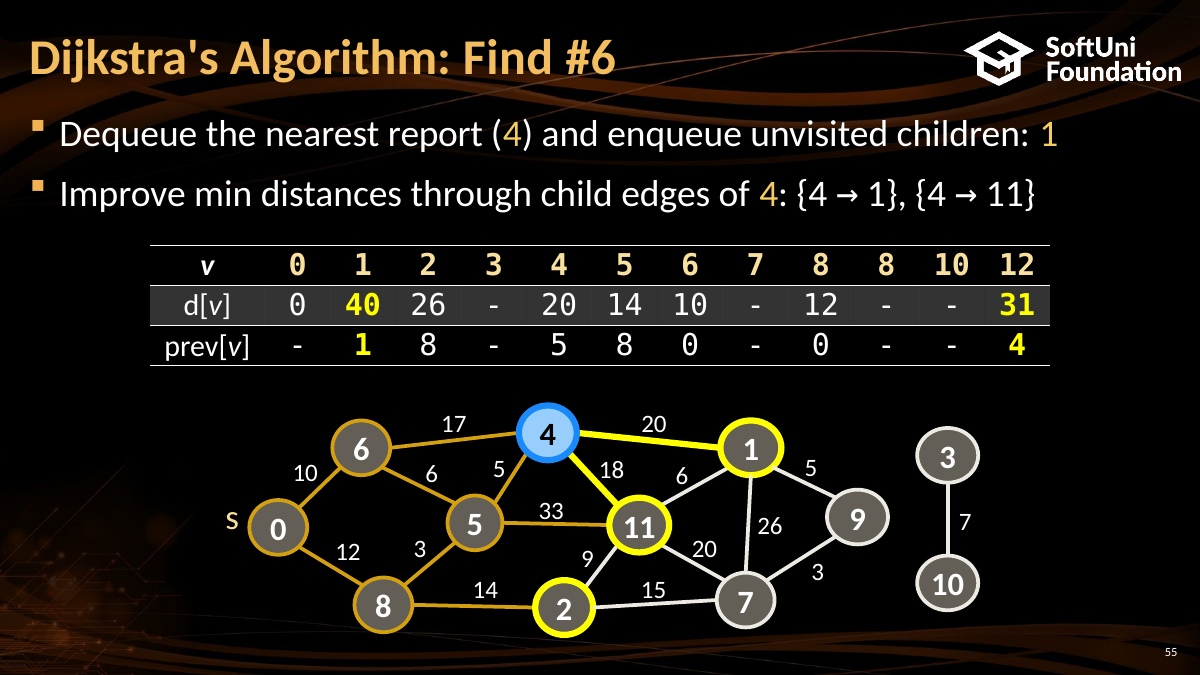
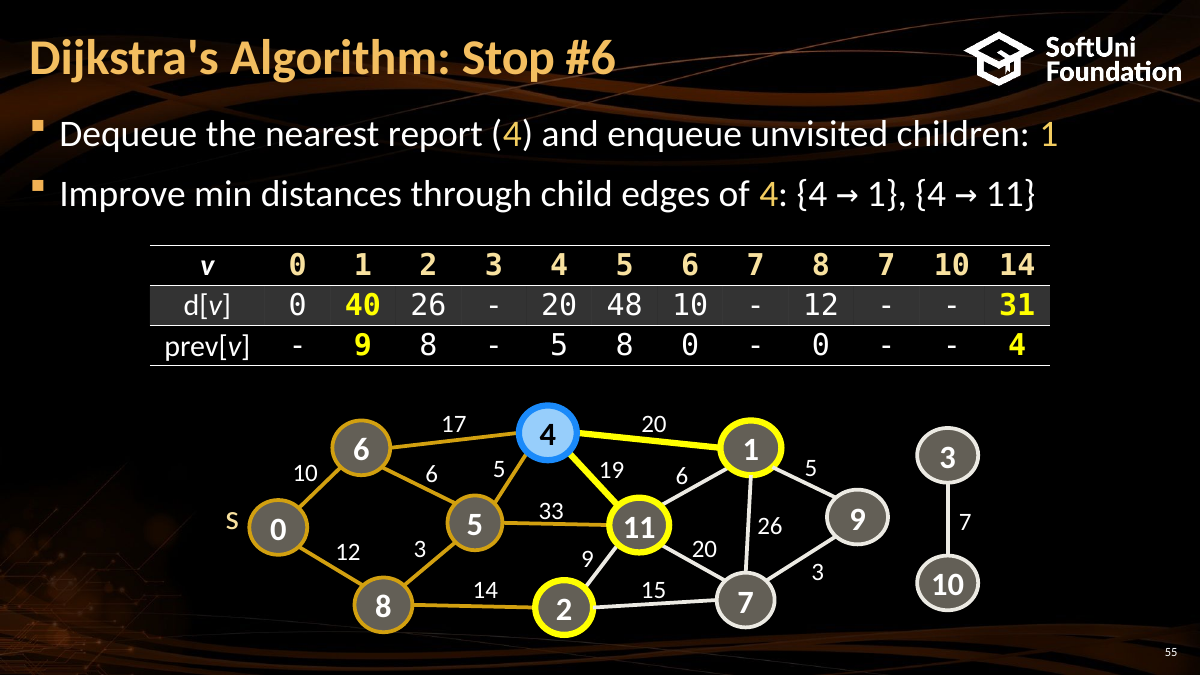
Find: Find -> Stop (509, 58)
8 8: 8 -> 7 (886, 265)
12: 12 -> 14 (1017, 265)
14: 14 -> 48 (625, 305)
1: 1 -> 9 (363, 346)
18: 18 -> 19 (612, 470)
